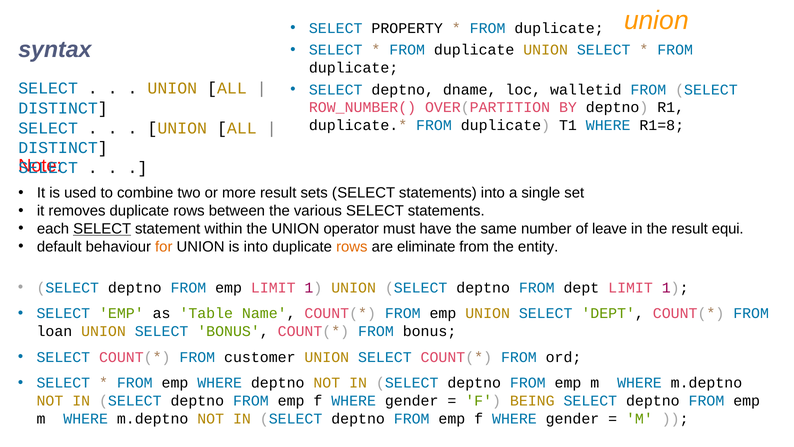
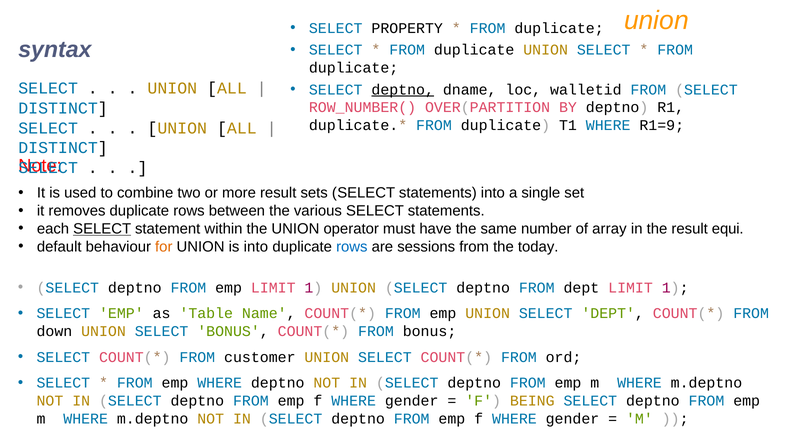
deptno underline: none -> present (403, 90)
R1=8: R1=8 -> R1=9 (662, 125)
leave: leave -> array (609, 229)
rows colour: orange -> blue (352, 247)
eliminate: eliminate -> sessions (426, 247)
entity: entity -> today (538, 247)
loan: loan -> down (54, 331)
